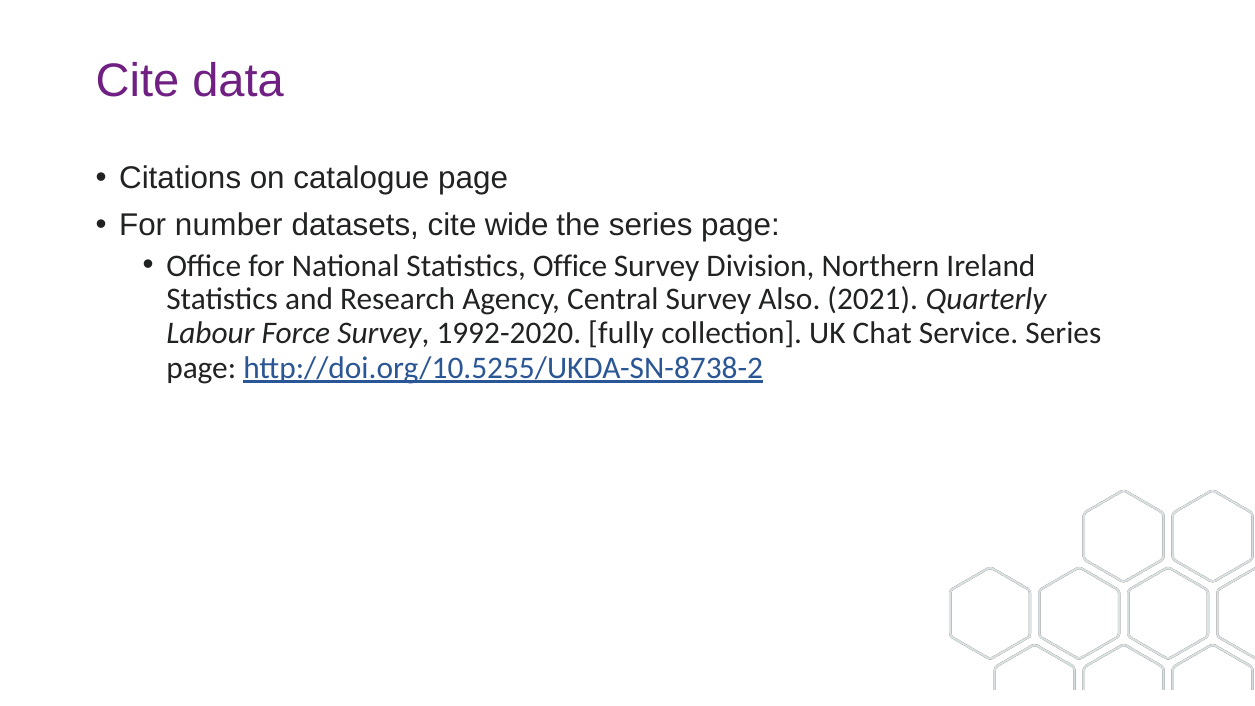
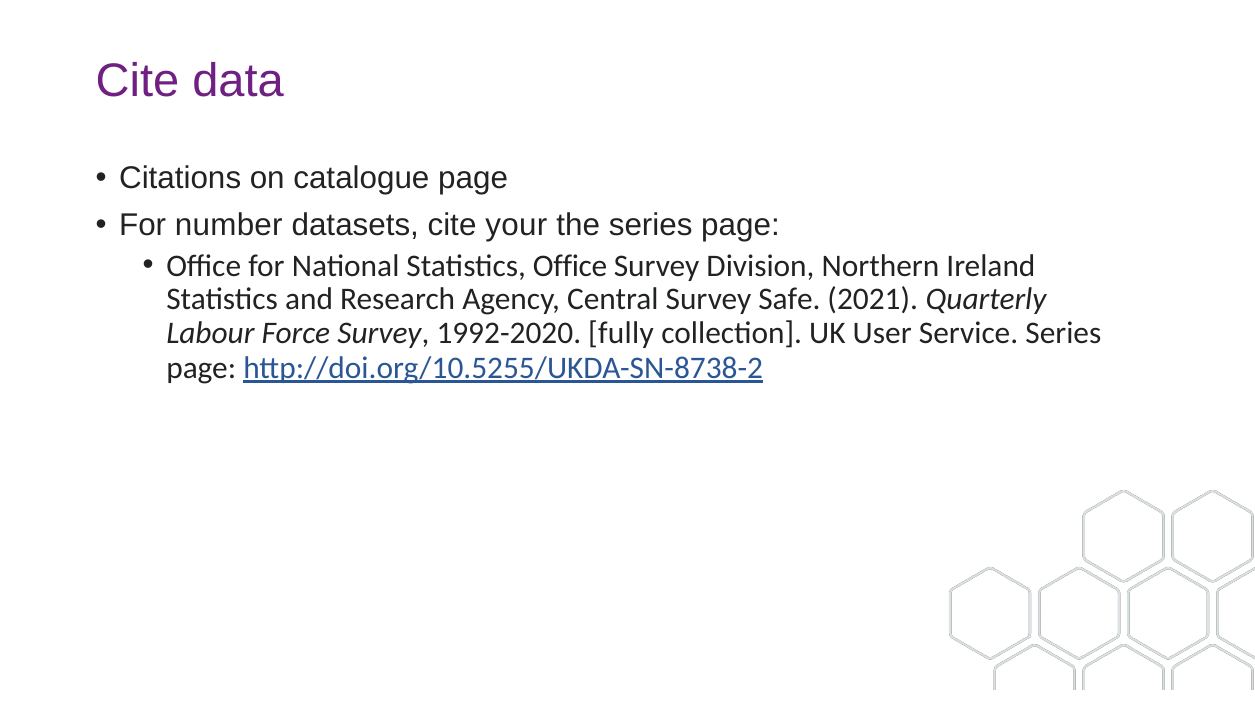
wide: wide -> your (516, 225)
Also: Also -> Safe (789, 300)
Chat: Chat -> User (882, 333)
